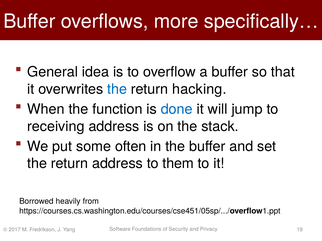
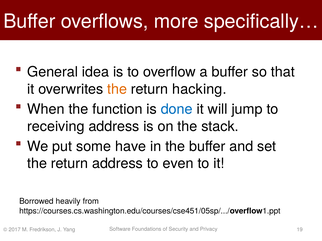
the colour: blue -> orange (117, 89)
often: often -> have (131, 147)
them: them -> even (178, 164)
